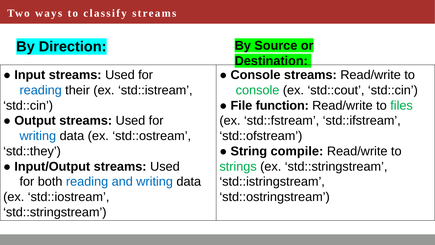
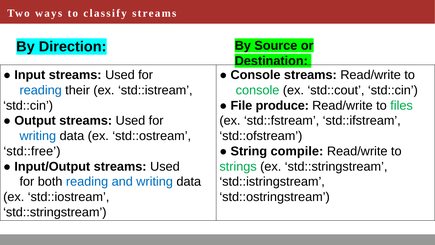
function: function -> produce (282, 105)
std::they: std::they -> std::free (32, 151)
